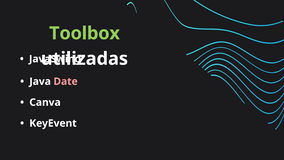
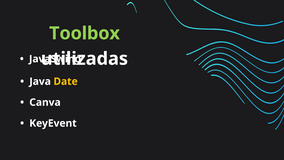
Date colour: pink -> yellow (66, 81)
